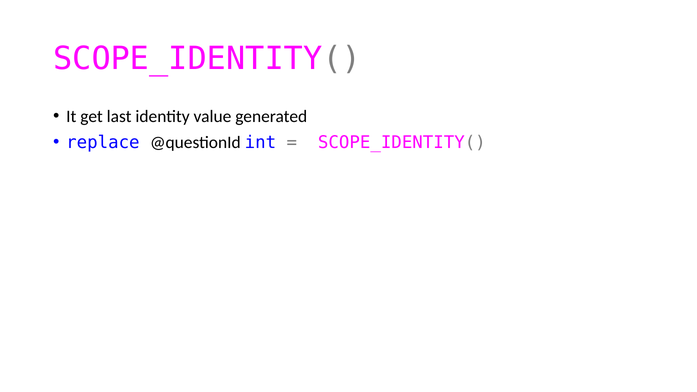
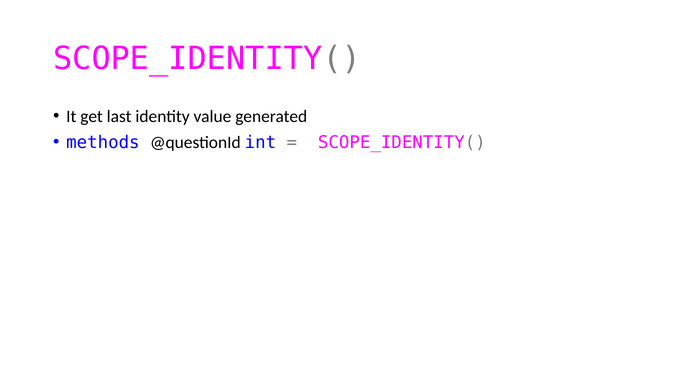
replace: replace -> methods (103, 142)
